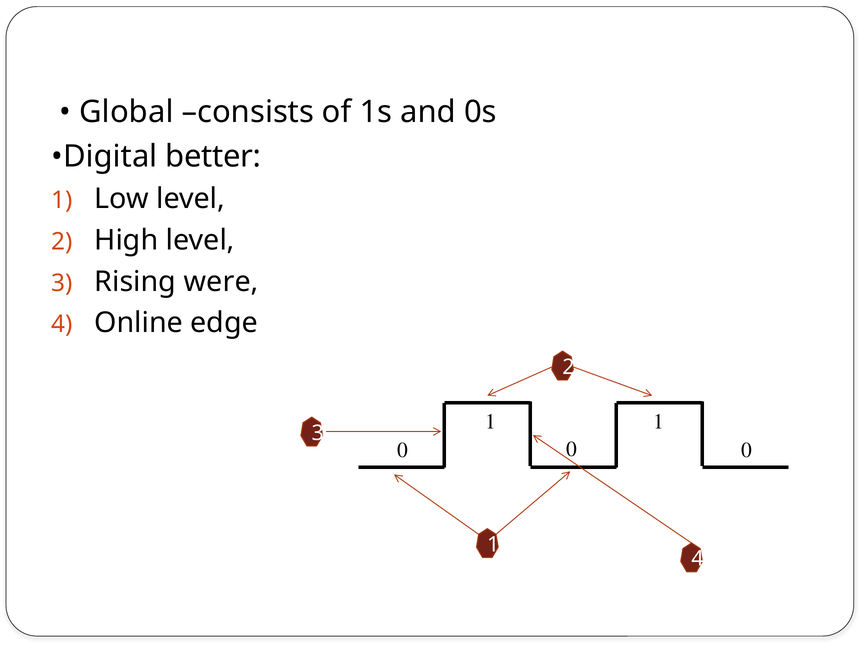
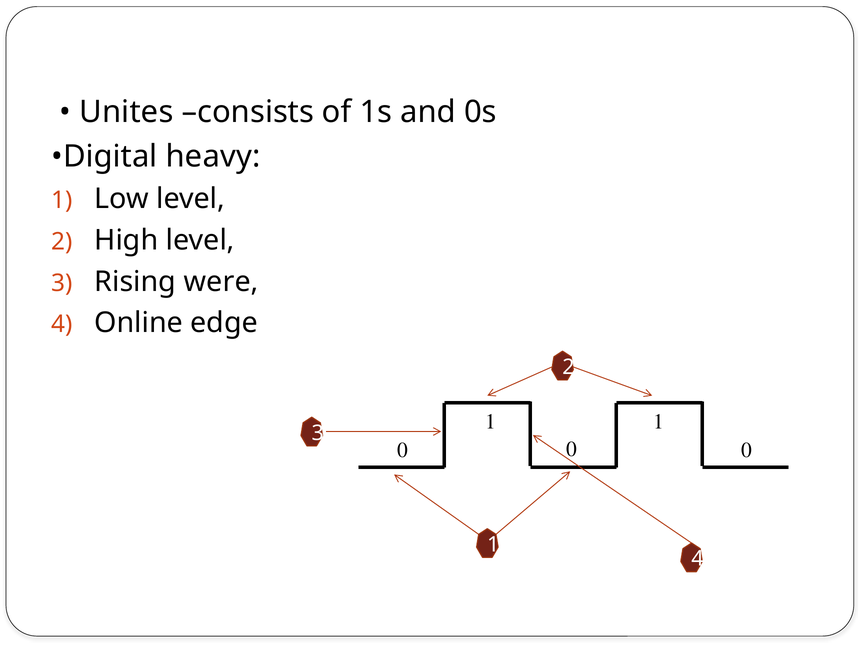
Global: Global -> Unites (126, 112)
better: better -> heavy (213, 156)
